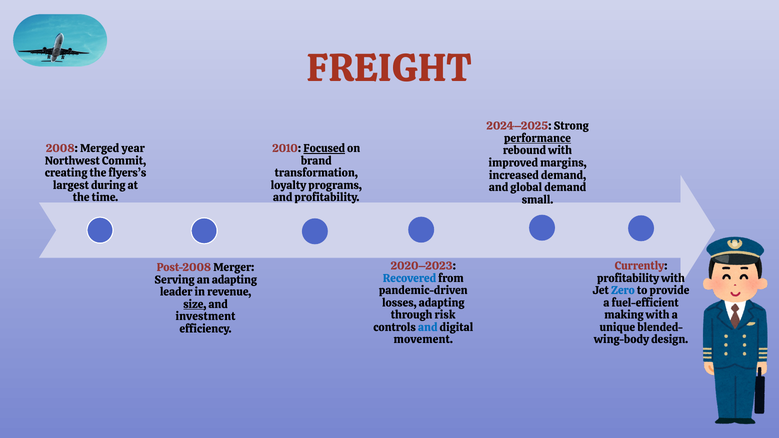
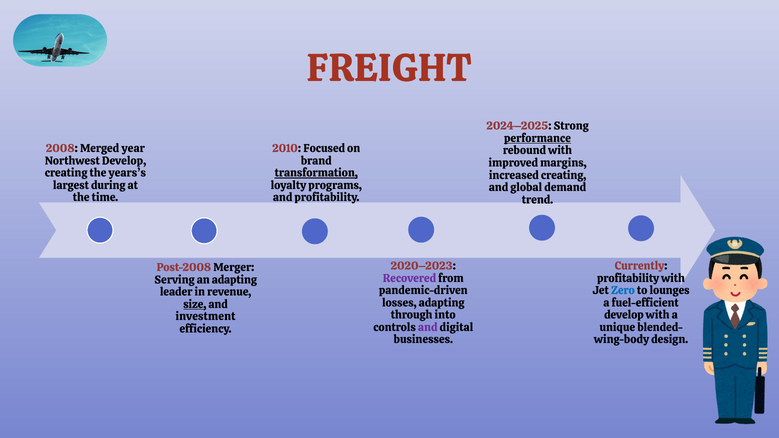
Focused underline: present -> none (324, 149)
Northwest Commit: Commit -> Develop (124, 161)
flyers’s: flyers’s -> years’s (127, 173)
transformation underline: none -> present (316, 173)
increased demand: demand -> creating (564, 175)
small: small -> trend (537, 200)
Recovered colour: blue -> purple (409, 278)
provide: provide -> lounges (670, 291)
risk: risk -> into (445, 315)
making: making -> develop (624, 315)
and colour: blue -> purple (428, 328)
movement: movement -> businesses (423, 340)
